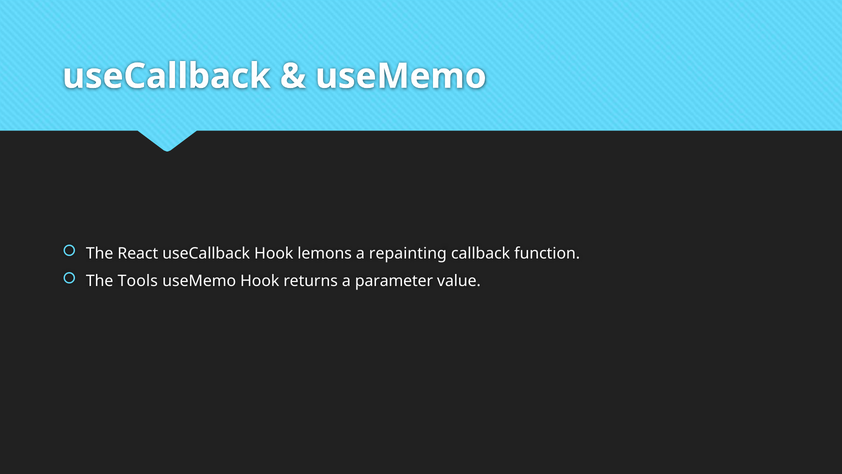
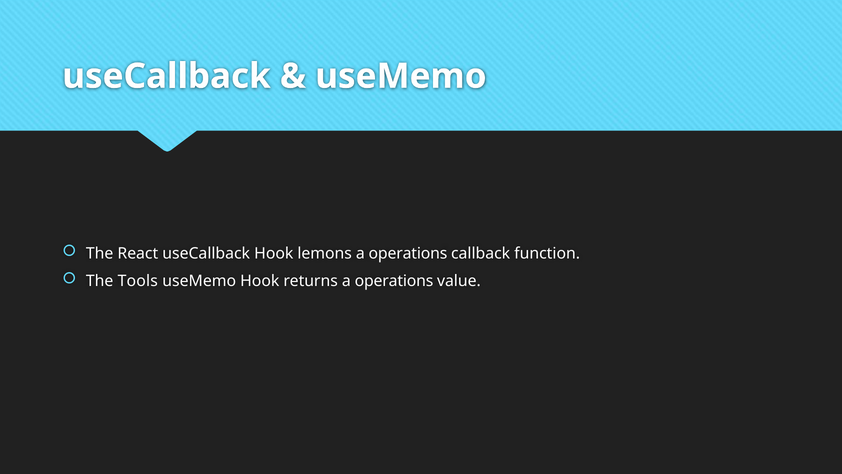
repainting: repainting -> operations (408, 253)
returns a parameter: parameter -> operations (394, 281)
